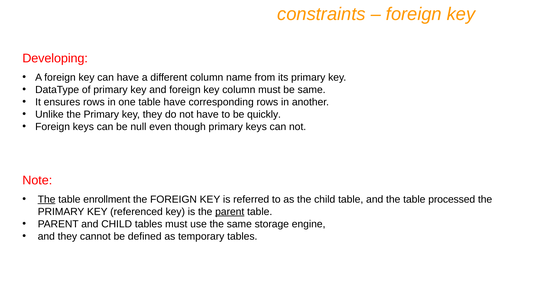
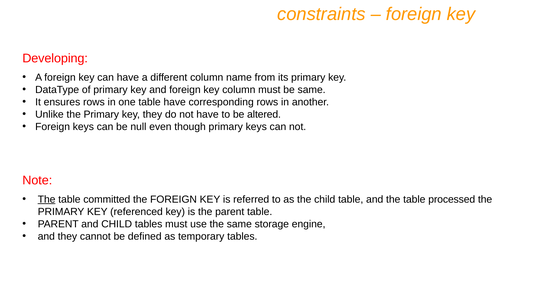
quickly: quickly -> altered (264, 114)
enrollment: enrollment -> committed (107, 200)
parent underline: present -> none (230, 212)
